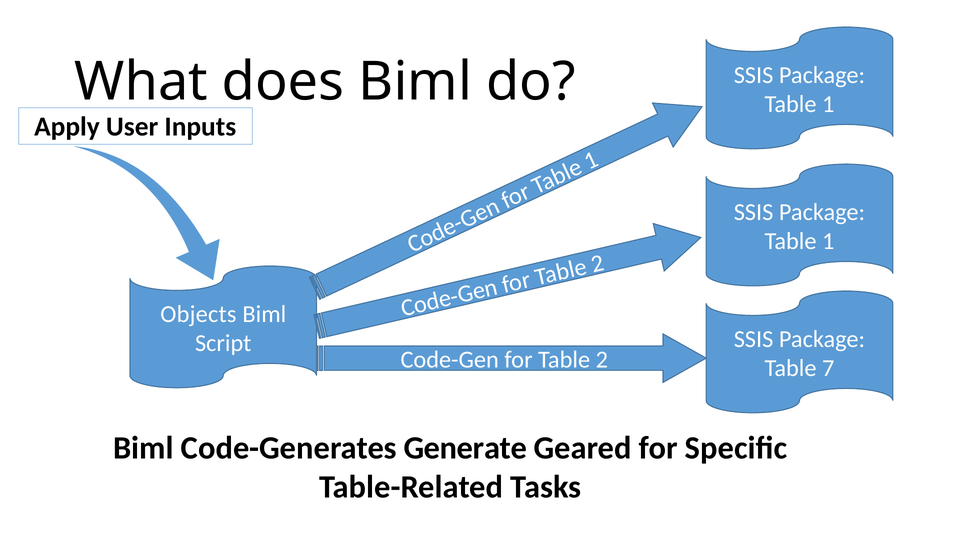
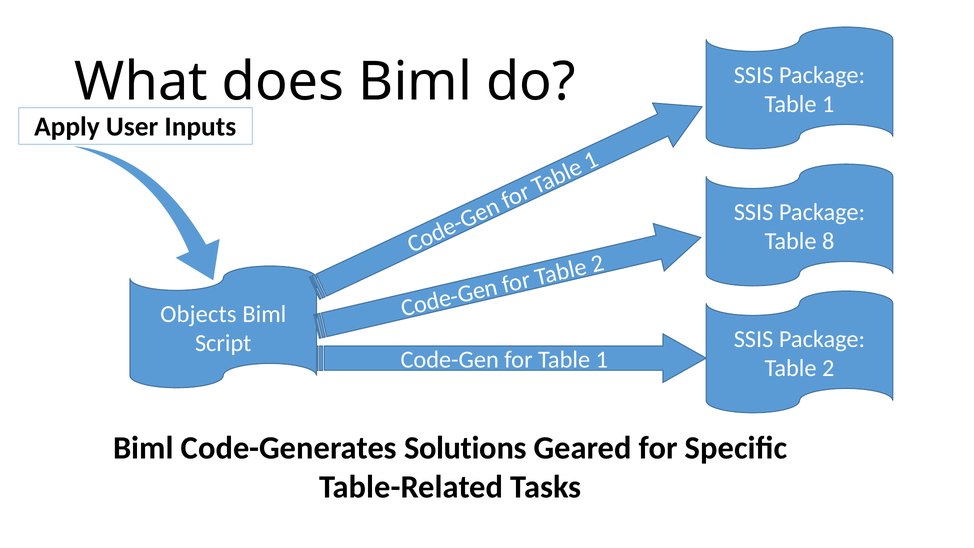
1: 1 -> 8 (828, 241)
for Table 2: 2 -> 1 (602, 360)
Table 7: 7 -> 2 (828, 368)
Generate: Generate -> Solutions (465, 448)
